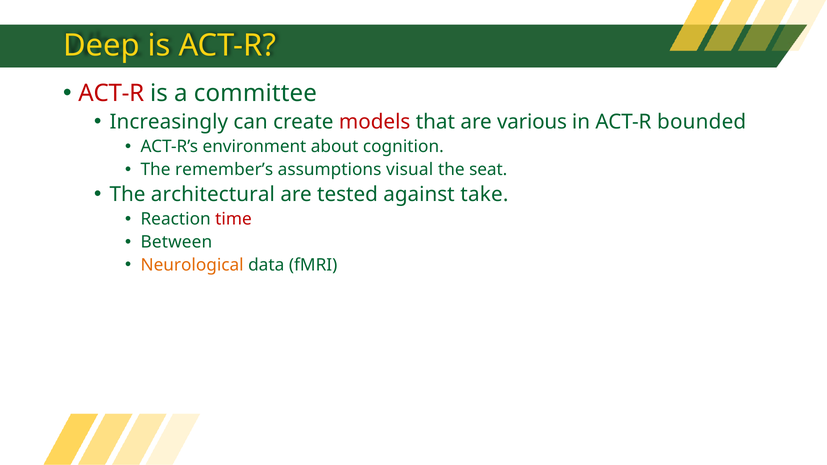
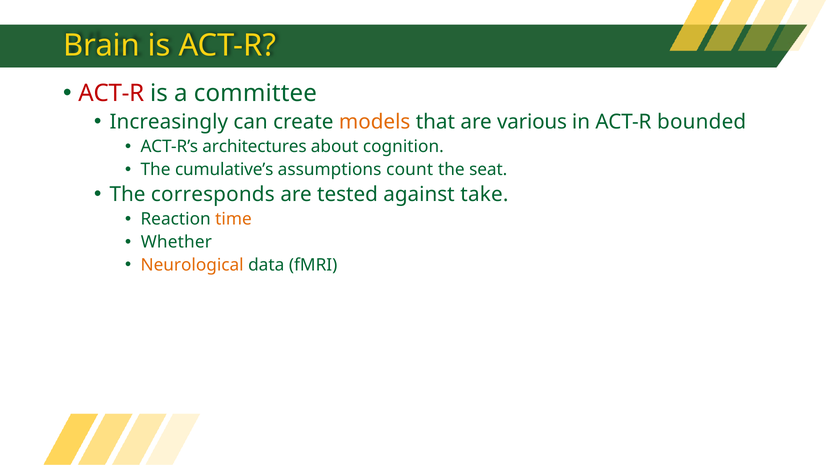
Deep: Deep -> Brain (101, 46)
models colour: red -> orange (375, 122)
environment: environment -> architectures (255, 147)
remember’s: remember’s -> cumulative’s (224, 170)
visual: visual -> count (410, 170)
architectural: architectural -> corresponds (213, 194)
time colour: red -> orange (234, 219)
Between: Between -> Whether (176, 242)
